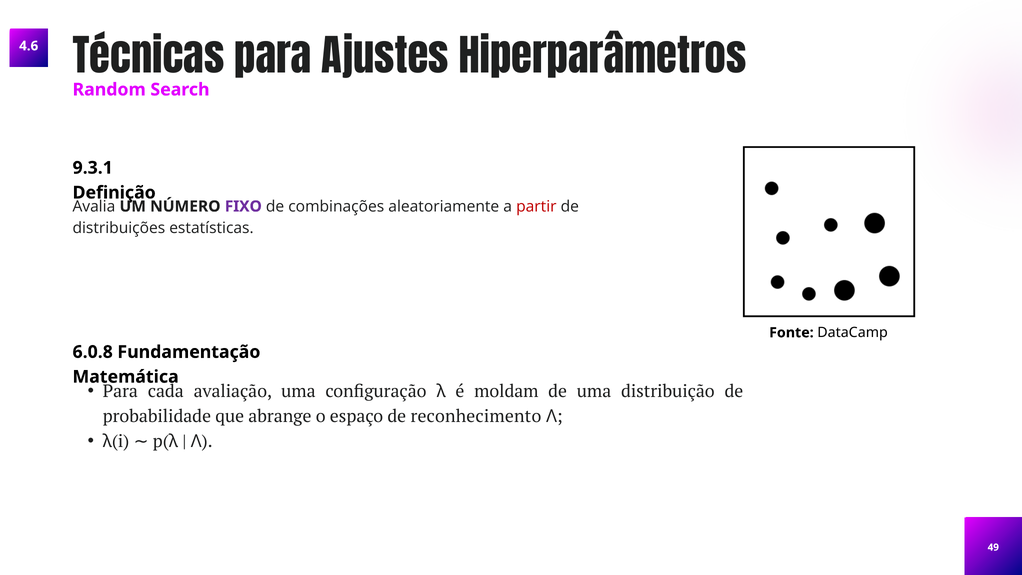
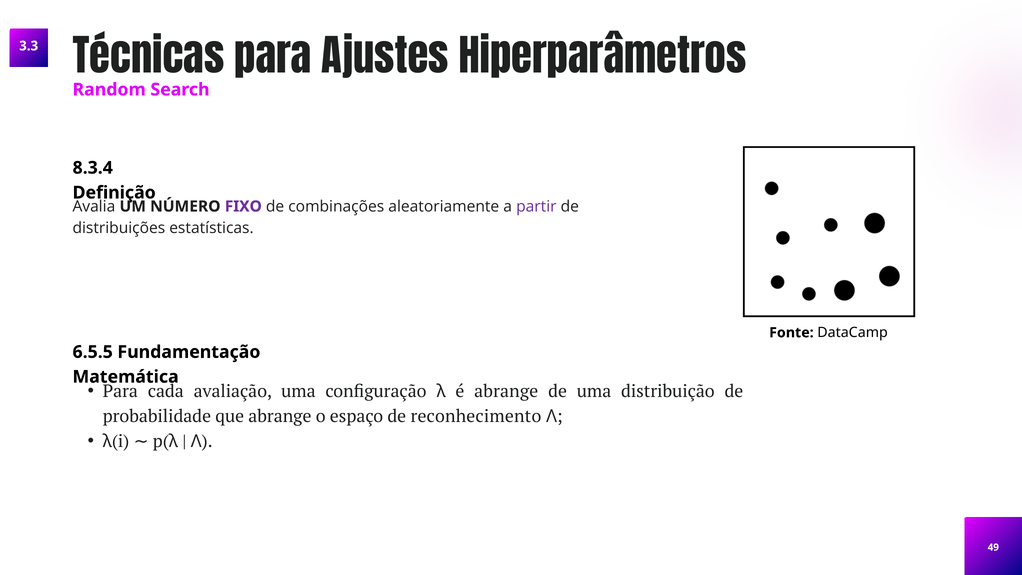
4.6: 4.6 -> 3.3 (29, 46)
9.3.1: 9.3.1 -> 8.3.4 (93, 168)
partir colour: red -> purple (536, 206)
6.0.8: 6.0.8 -> 6.5.5 (93, 352)
é moldam: moldam -> abrange (506, 392)
